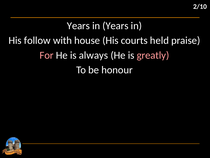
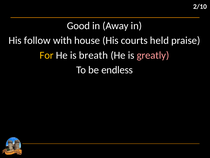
Years: Years -> Good (78, 26)
in Years: Years -> Away (116, 26)
For colour: pink -> yellow (47, 55)
always: always -> breath (93, 55)
honour: honour -> endless (117, 70)
